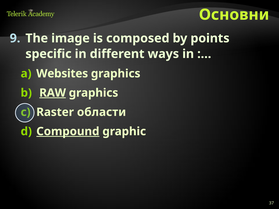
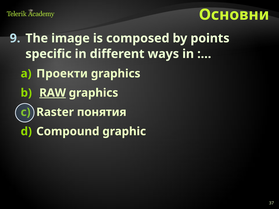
Websites: Websites -> Проекти (62, 74)
области: области -> понятия (102, 112)
Compound underline: present -> none (68, 132)
